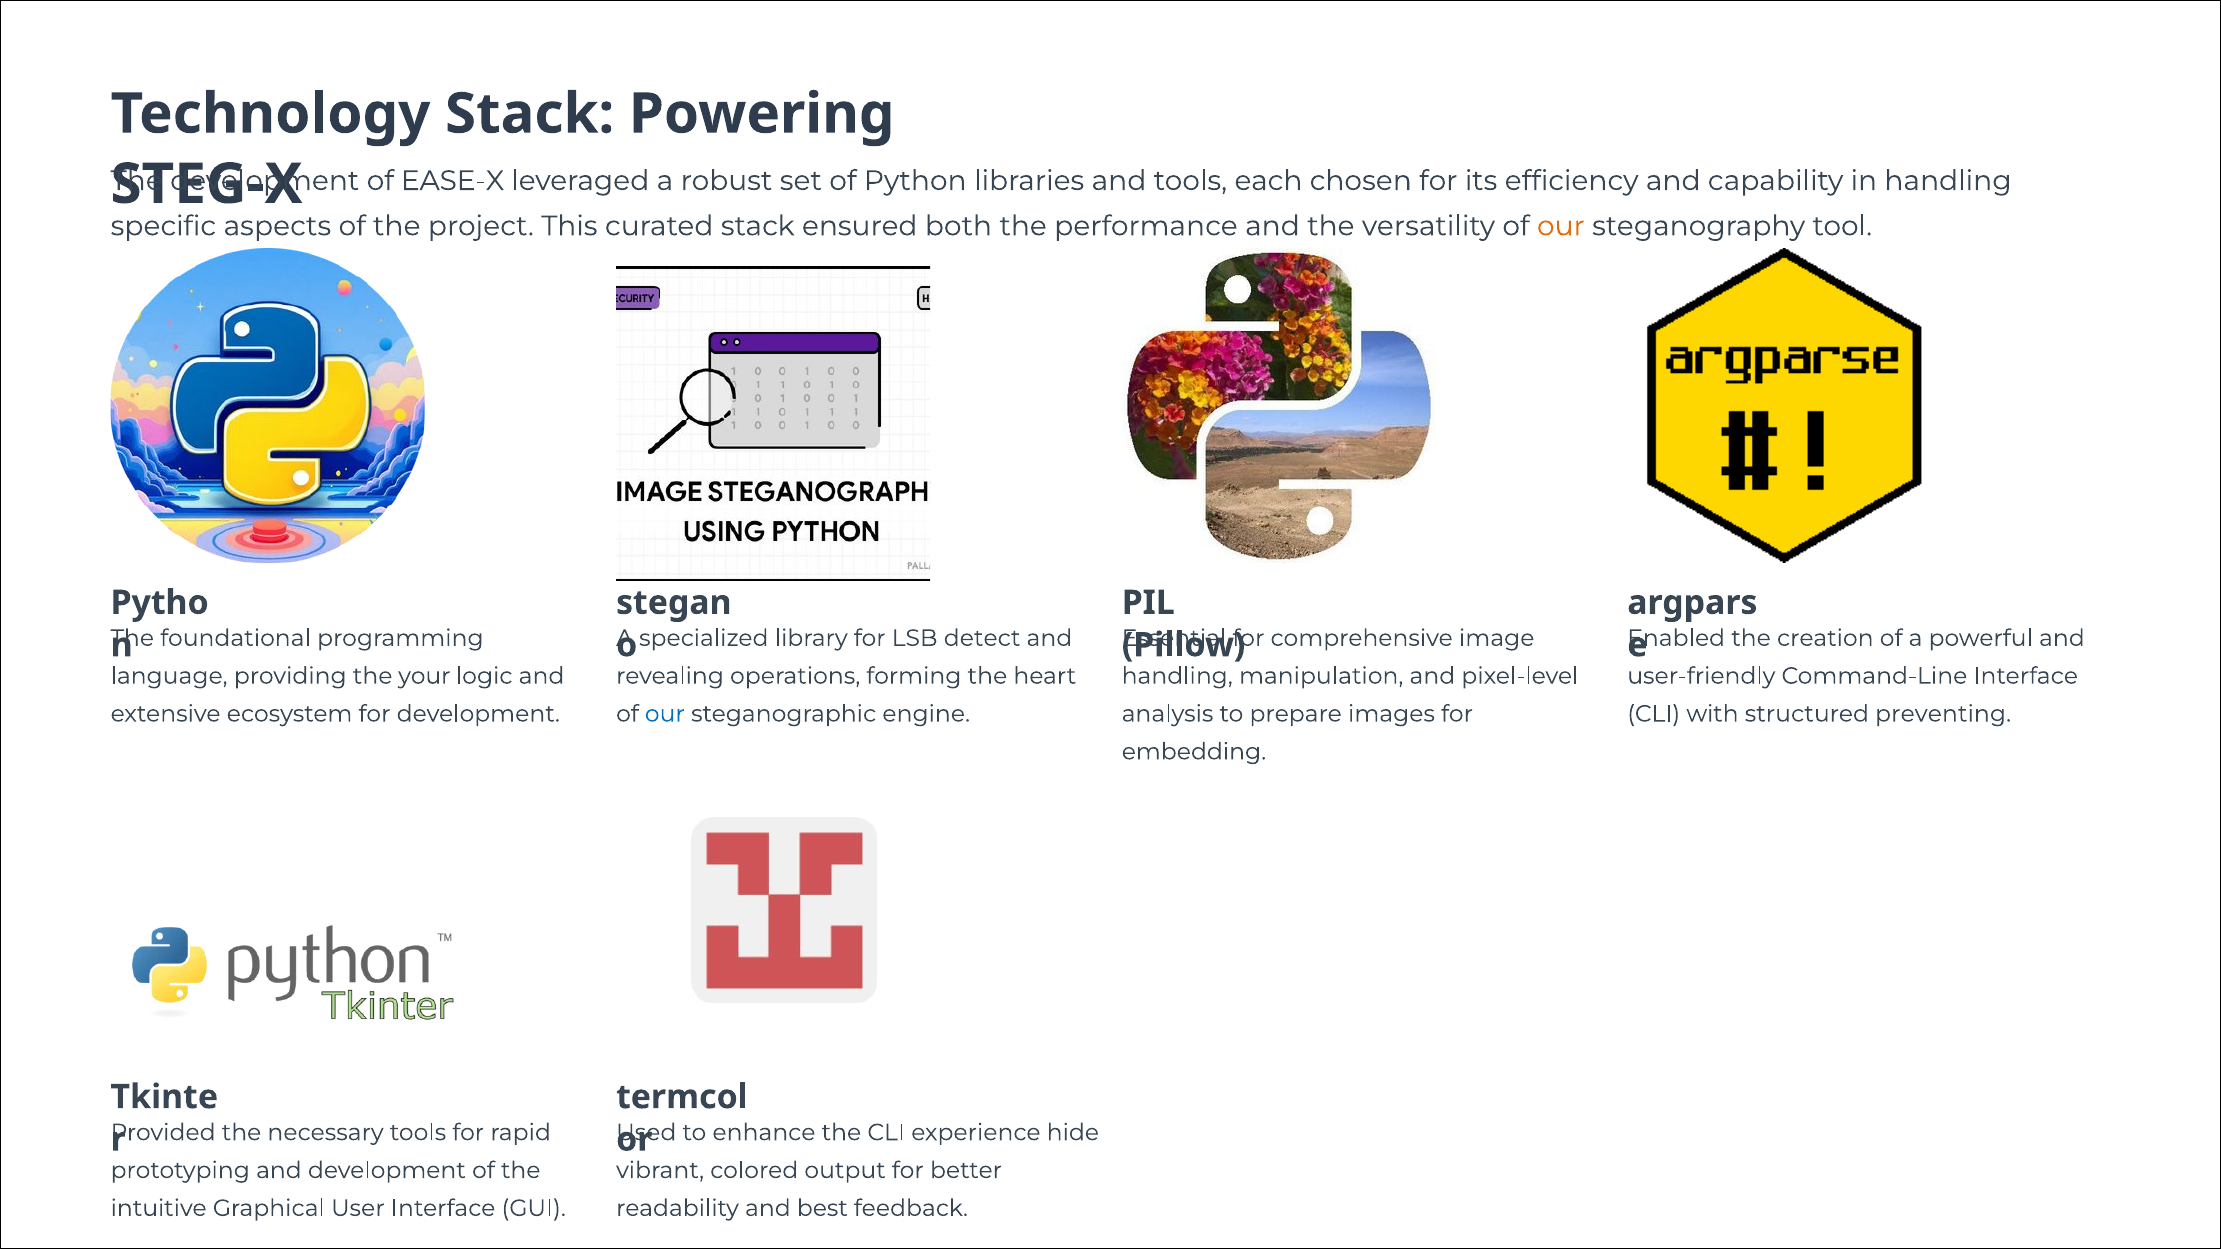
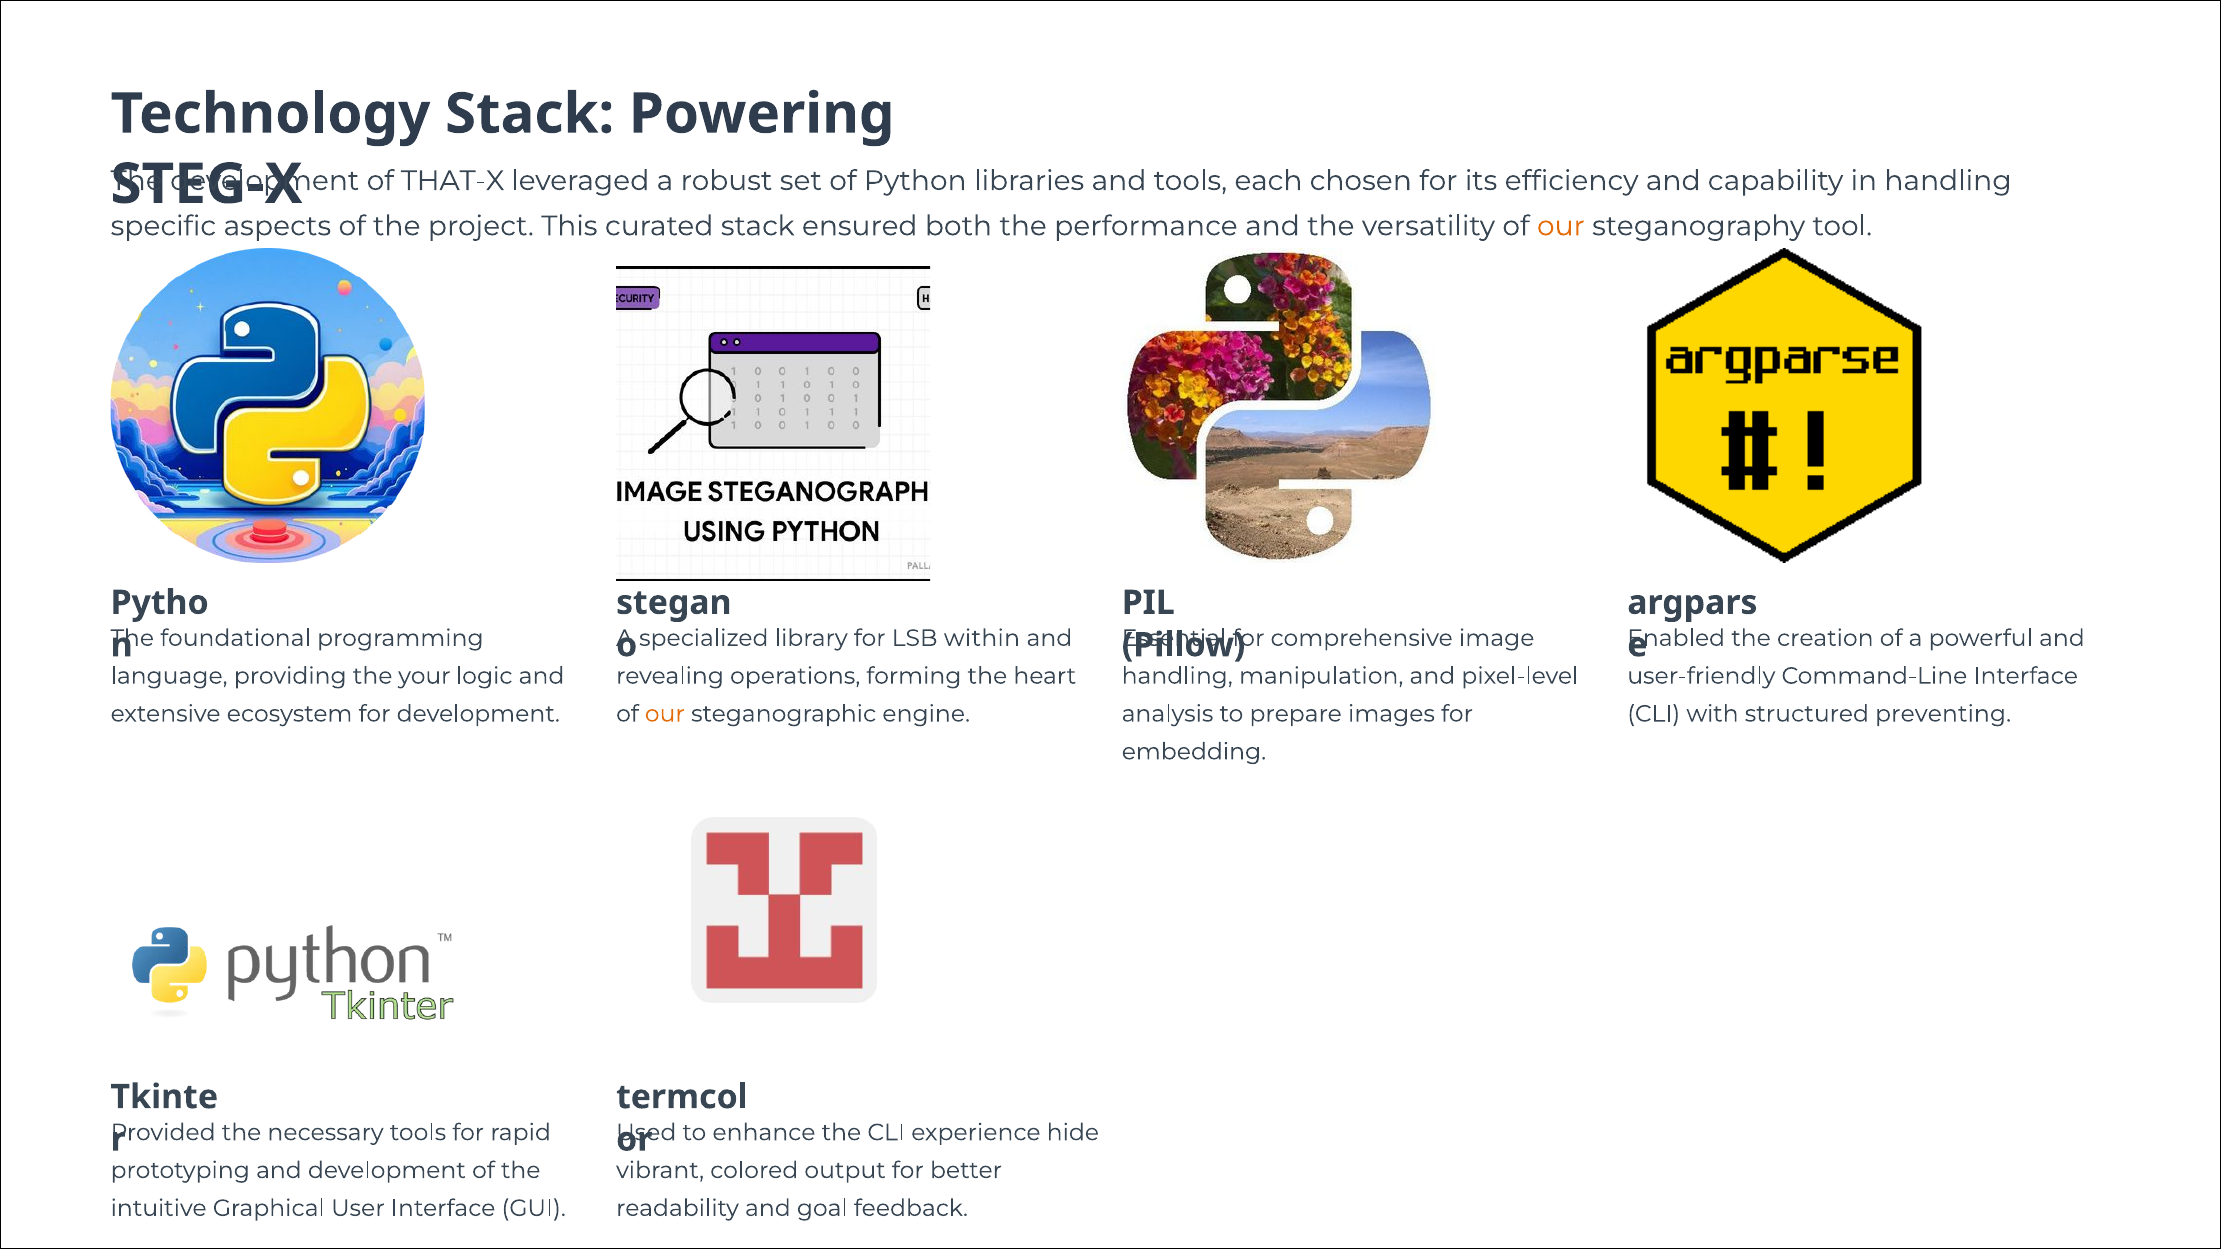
EASE-X: EASE-X -> THAT-X (453, 181)
detect: detect -> within (982, 638)
our colour: blue -> orange (665, 714)
best: best -> goal (822, 1208)
